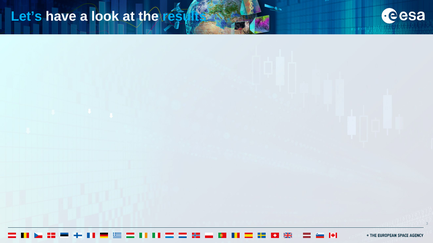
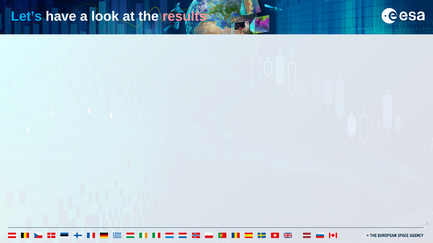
results colour: light blue -> pink (184, 16)
